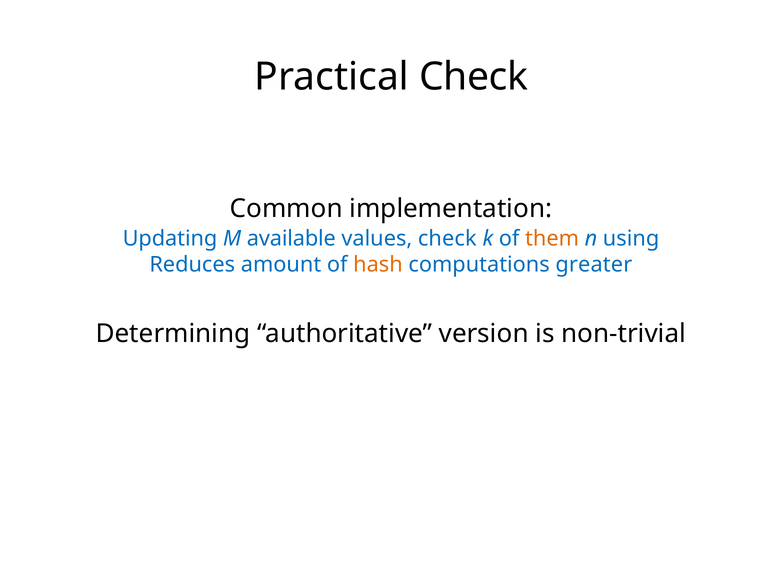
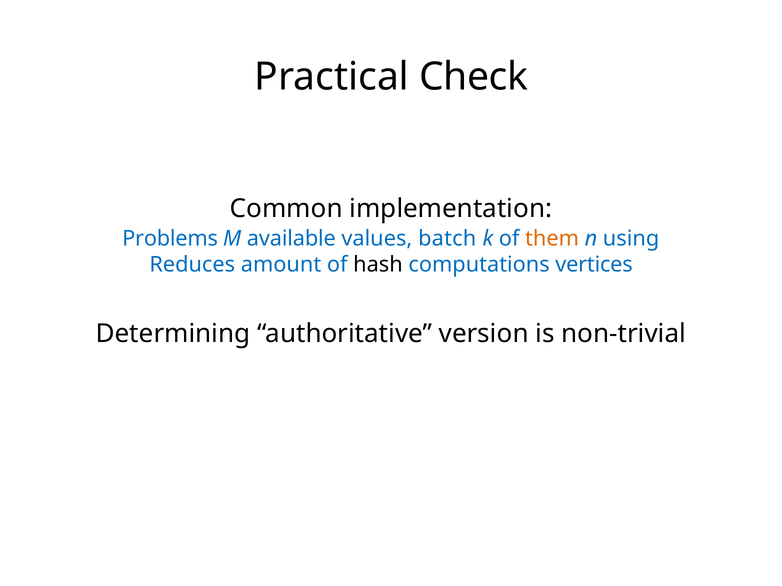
Updating: Updating -> Problems (170, 239)
values check: check -> batch (447, 239)
hash colour: orange -> black (378, 265)
greater: greater -> vertices (594, 265)
